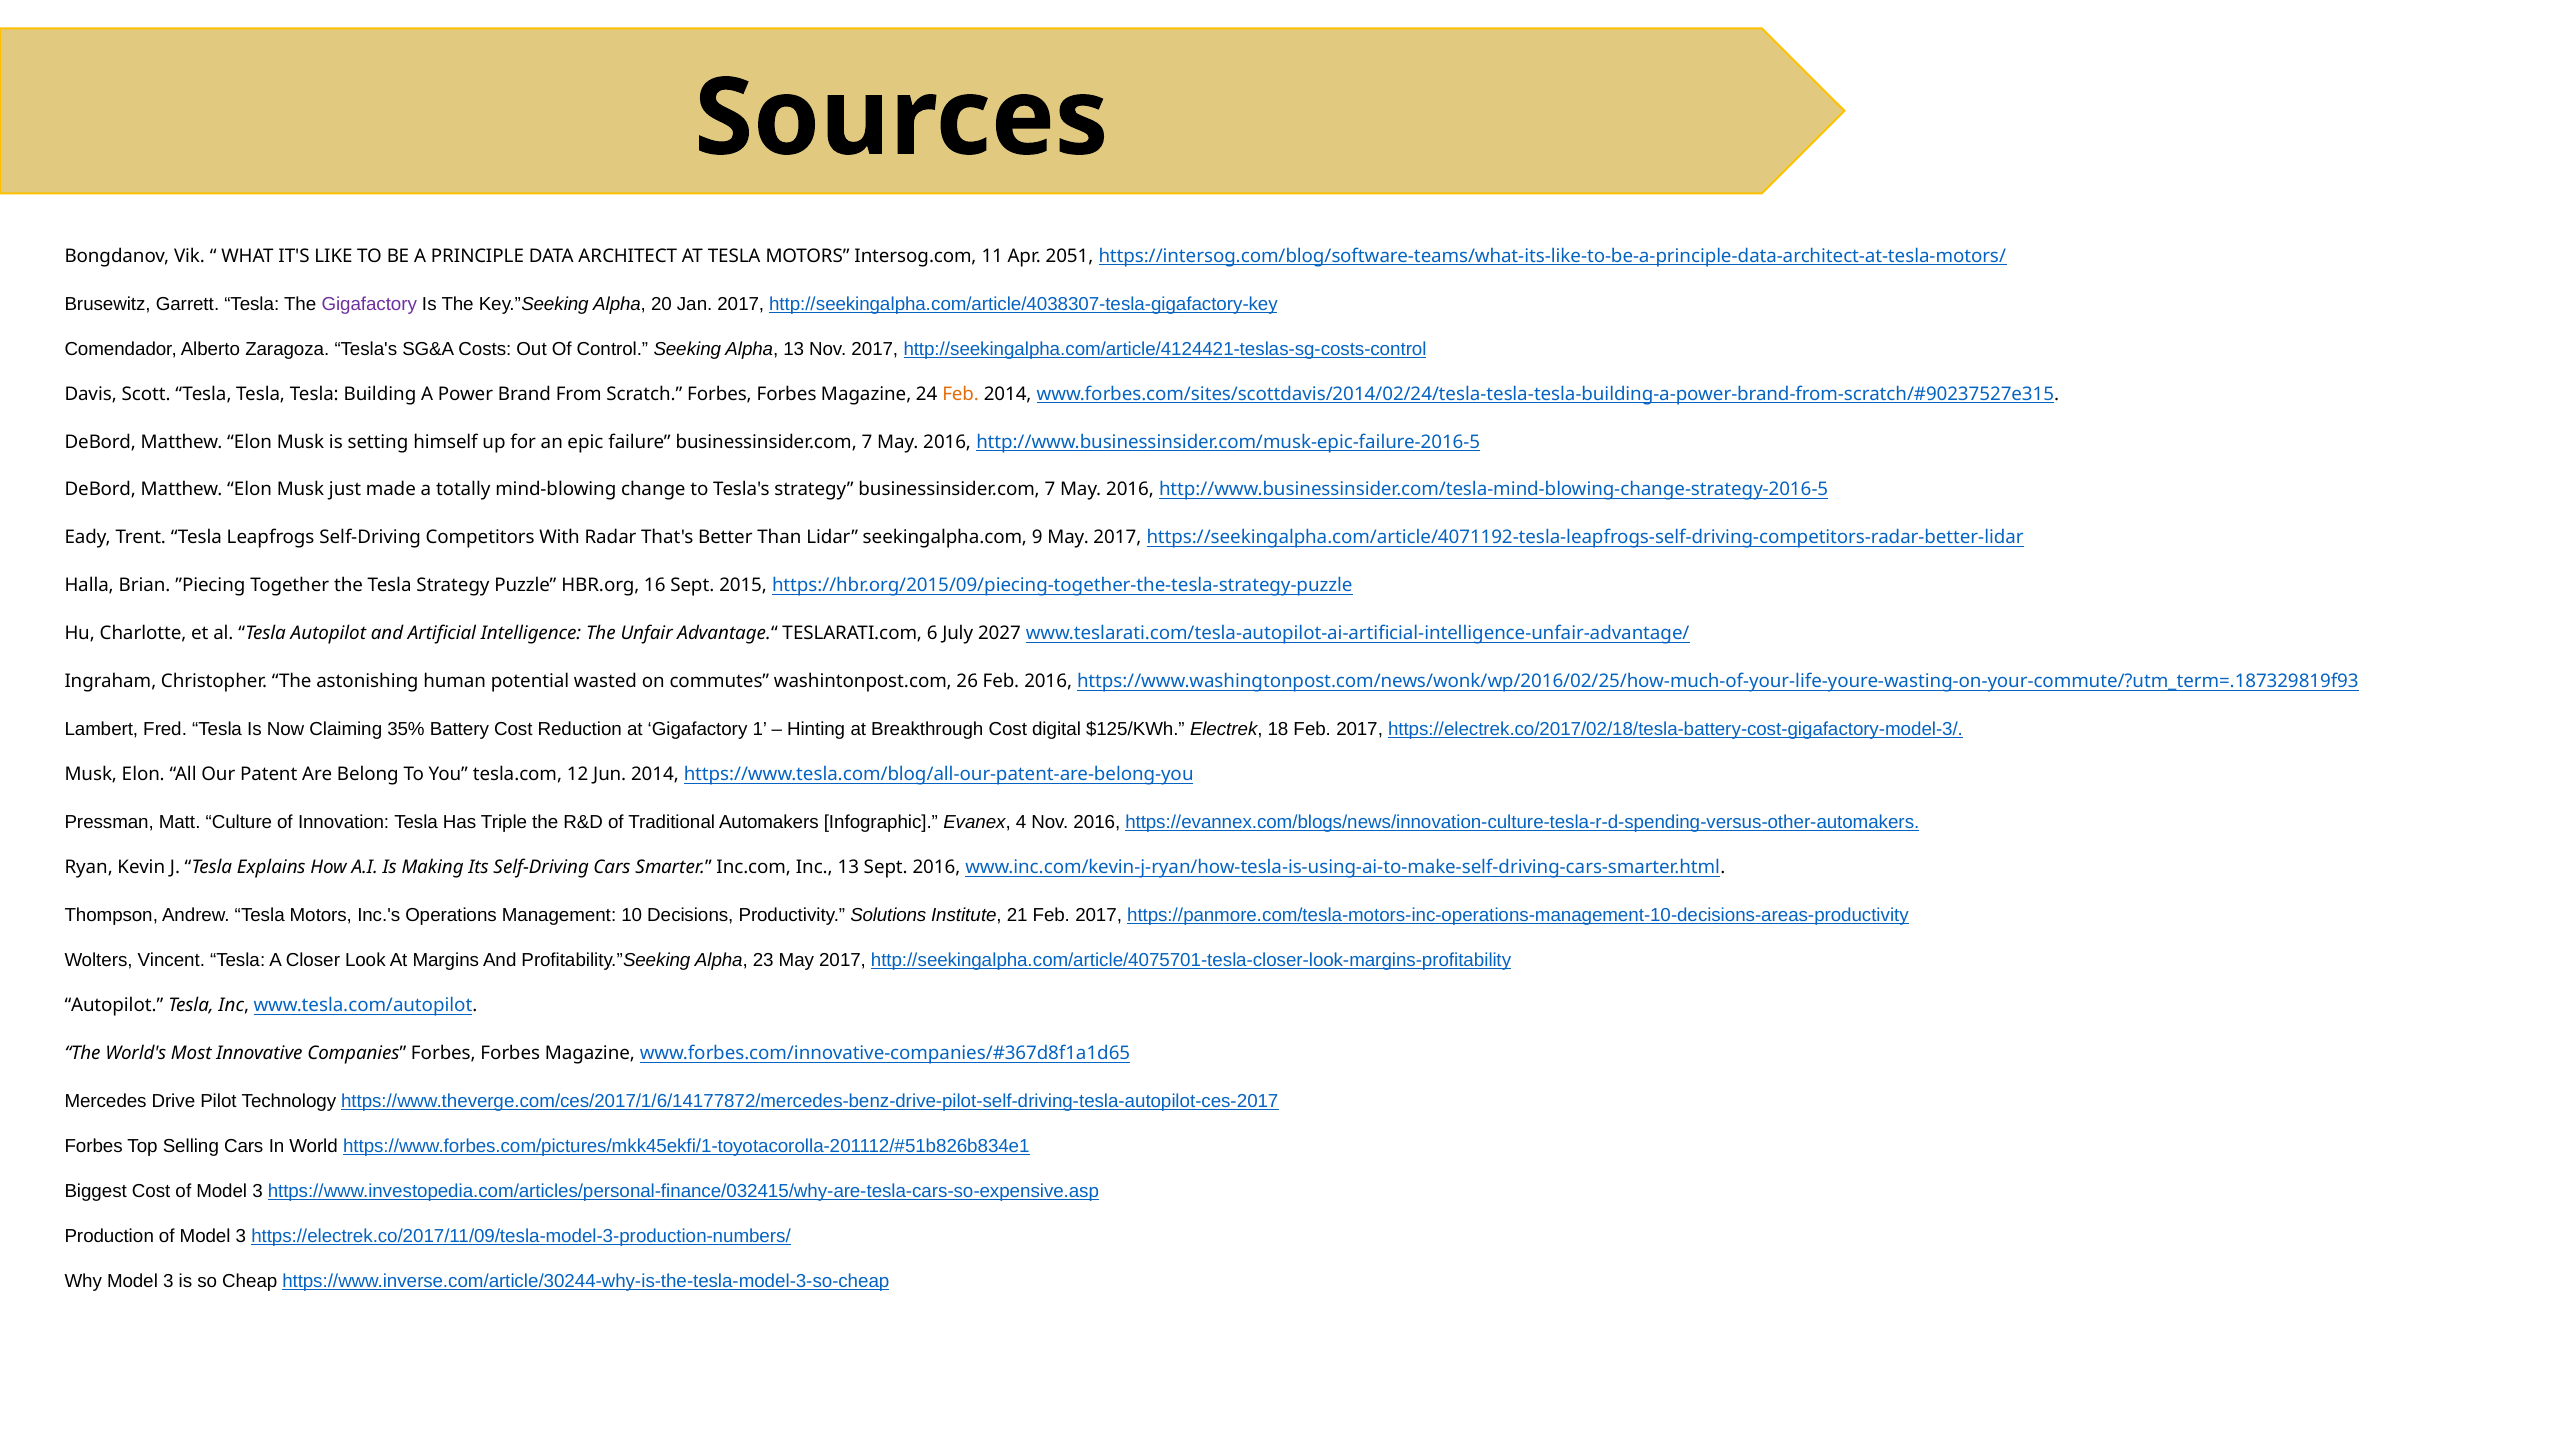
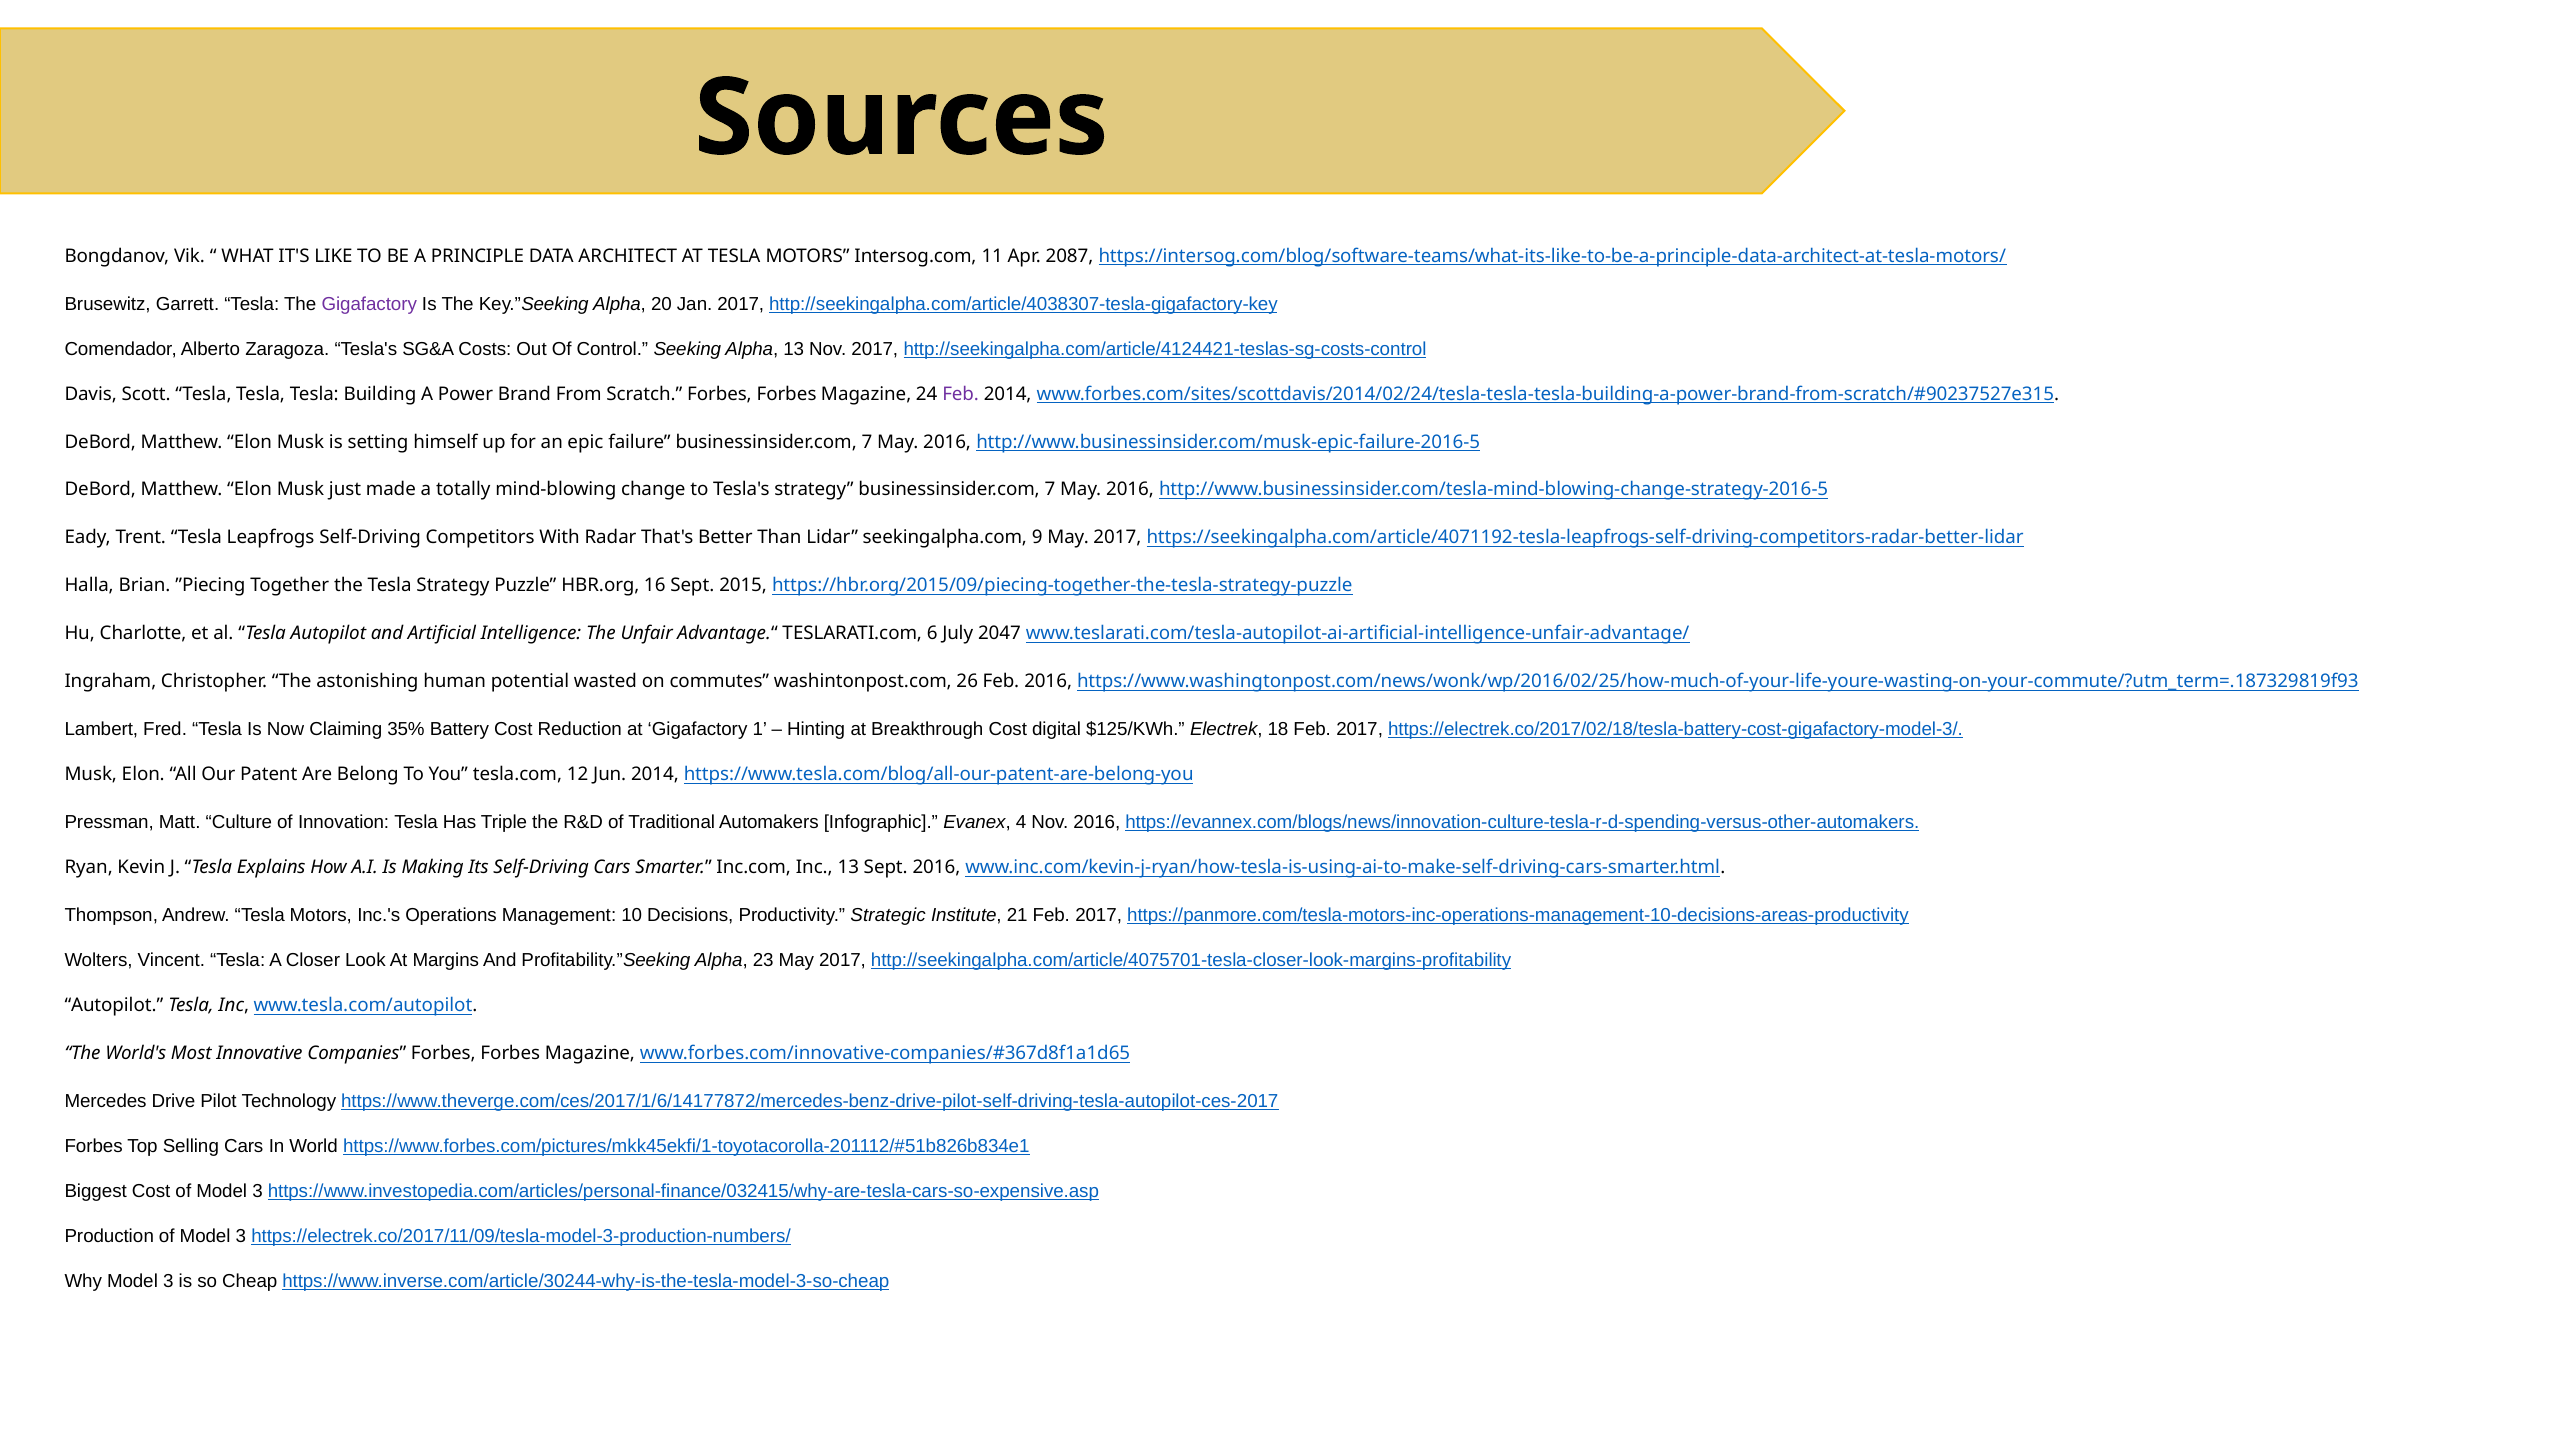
2051: 2051 -> 2087 (1070, 256)
Feb colour: orange -> purple (961, 394)
2027: 2027 -> 2047 (999, 633)
Solutions: Solutions -> Strategic (888, 915)
